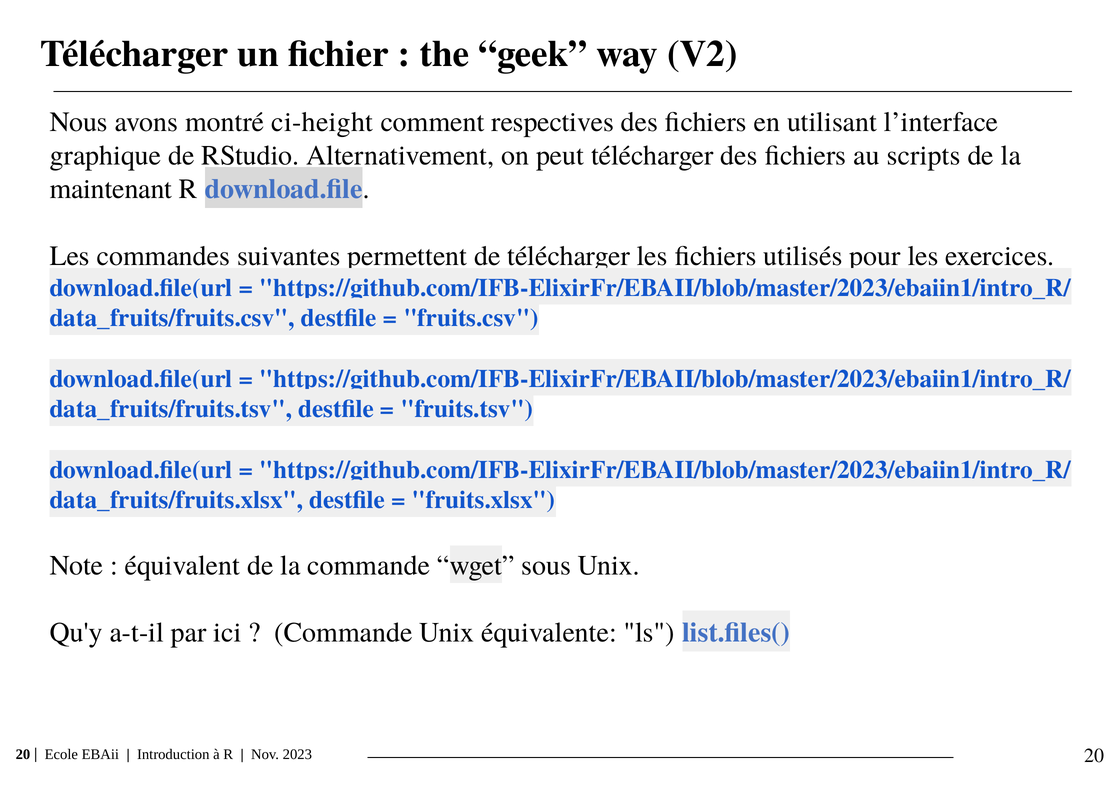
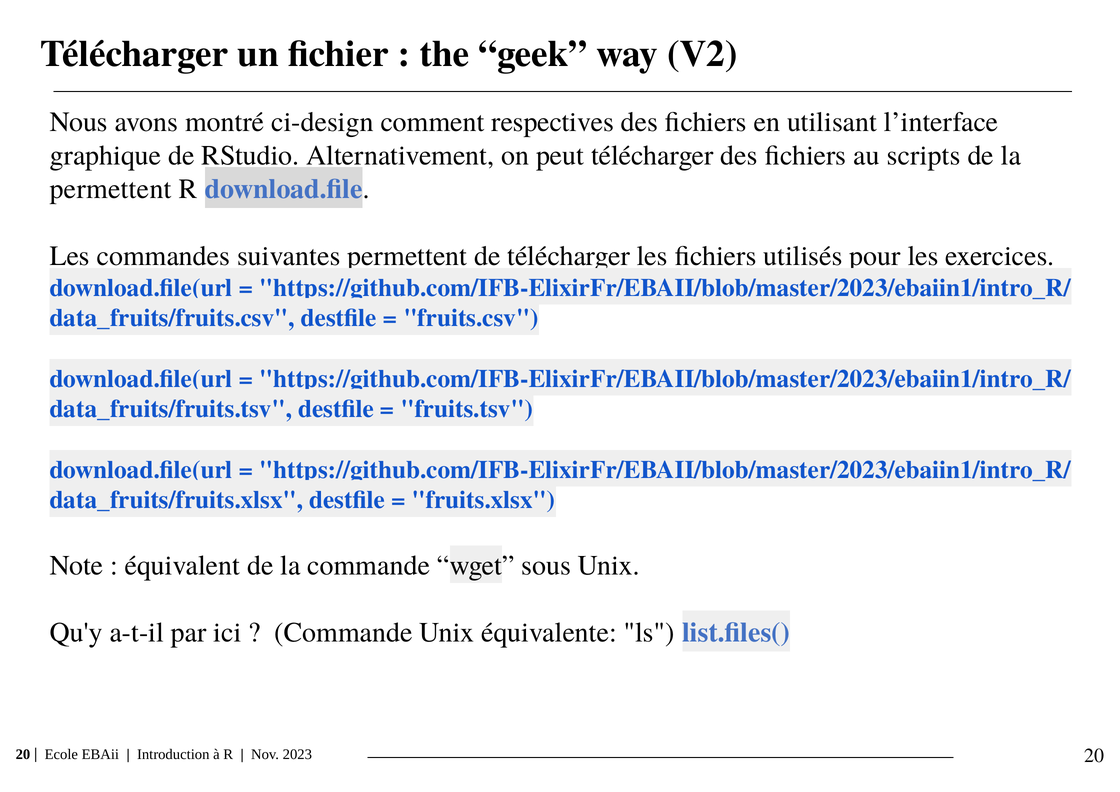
ci-height: ci-height -> ci-design (322, 122)
maintenant: maintenant -> permettent (111, 189)
